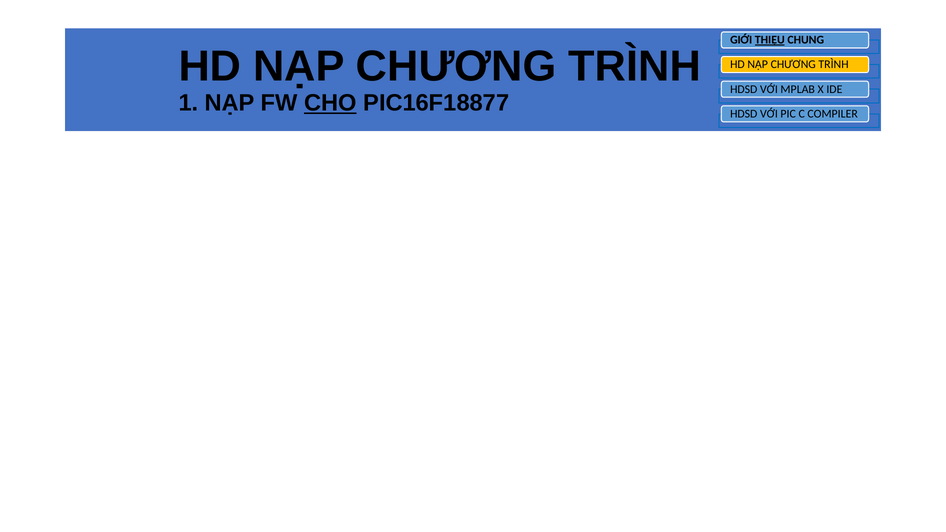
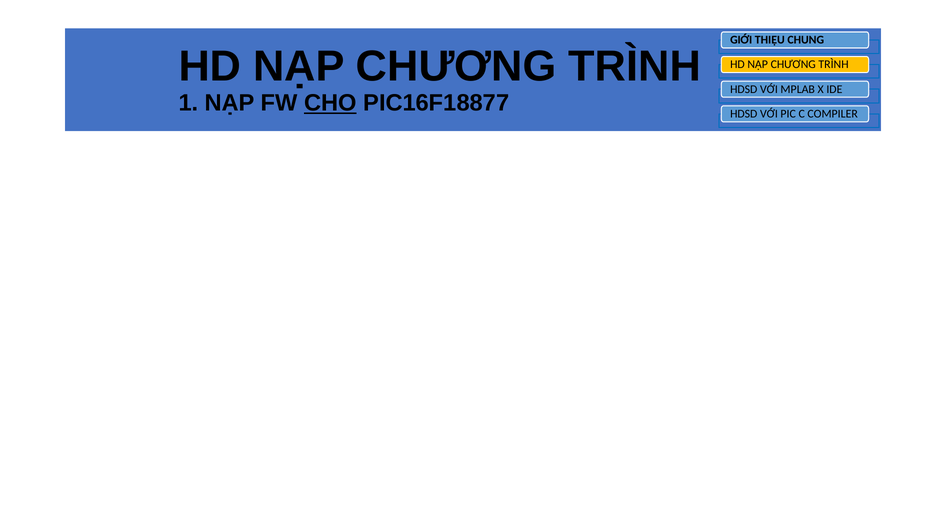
THIỆU underline: present -> none (770, 40)
